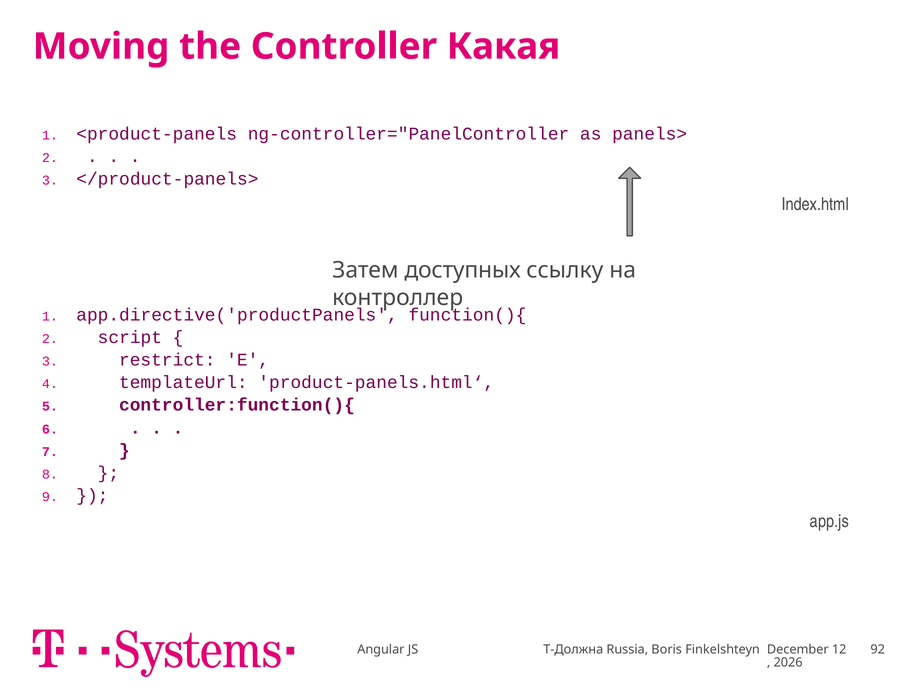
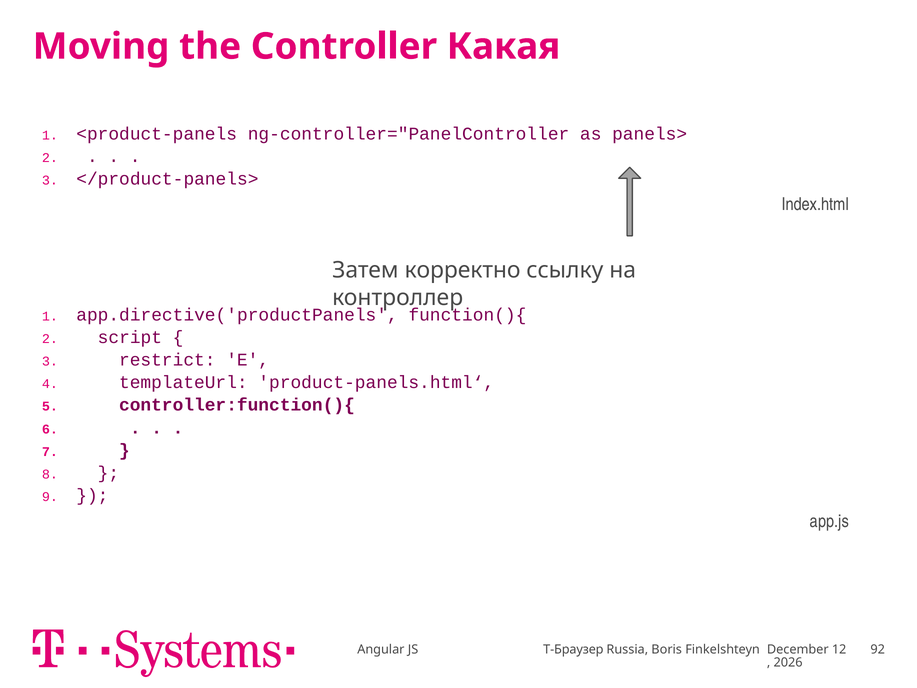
доступных: доступных -> корректно (463, 270)
T-Должна: T-Должна -> T-Браузер (573, 649)
